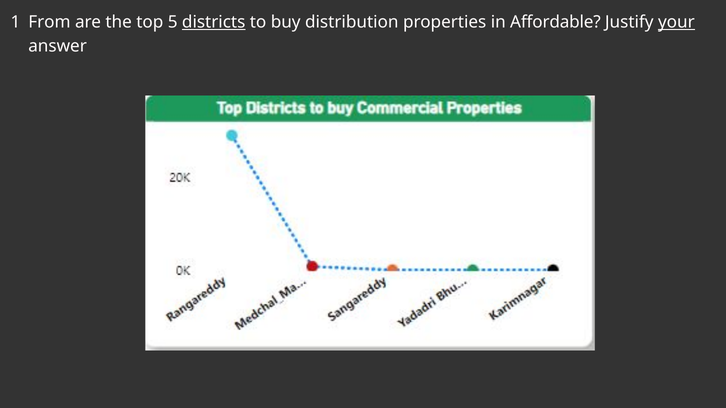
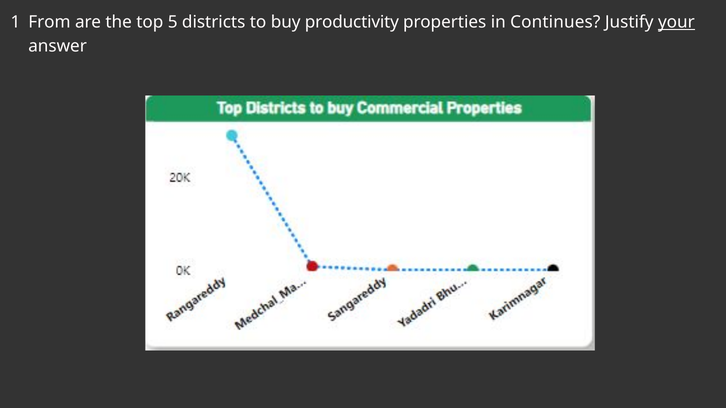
districts underline: present -> none (214, 22)
distribution: distribution -> productivity (352, 22)
Affordable: Affordable -> Continues (555, 22)
